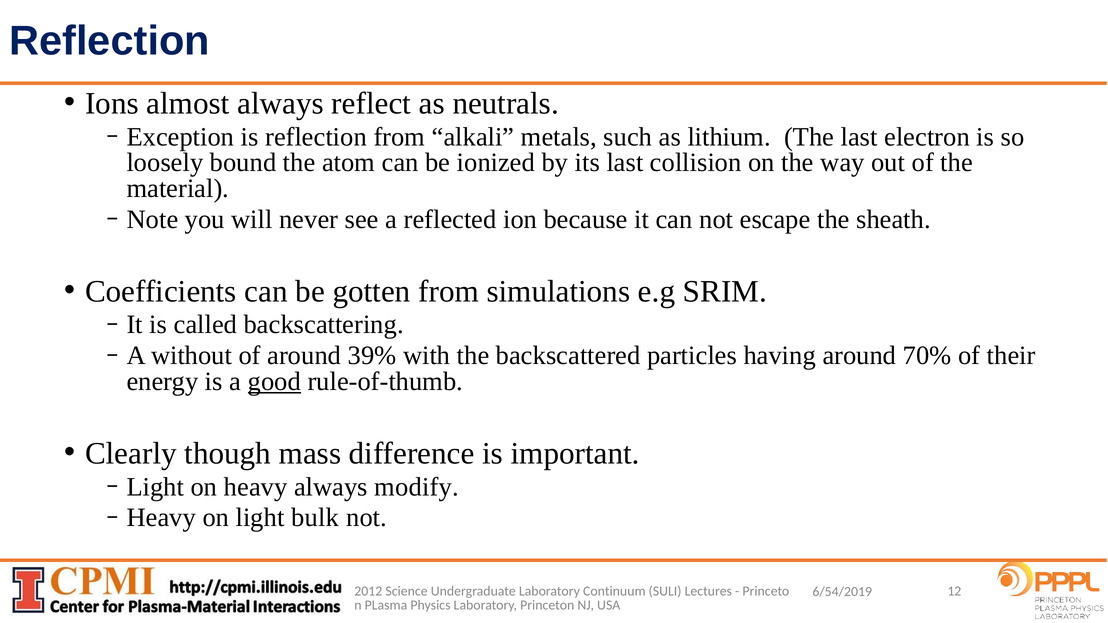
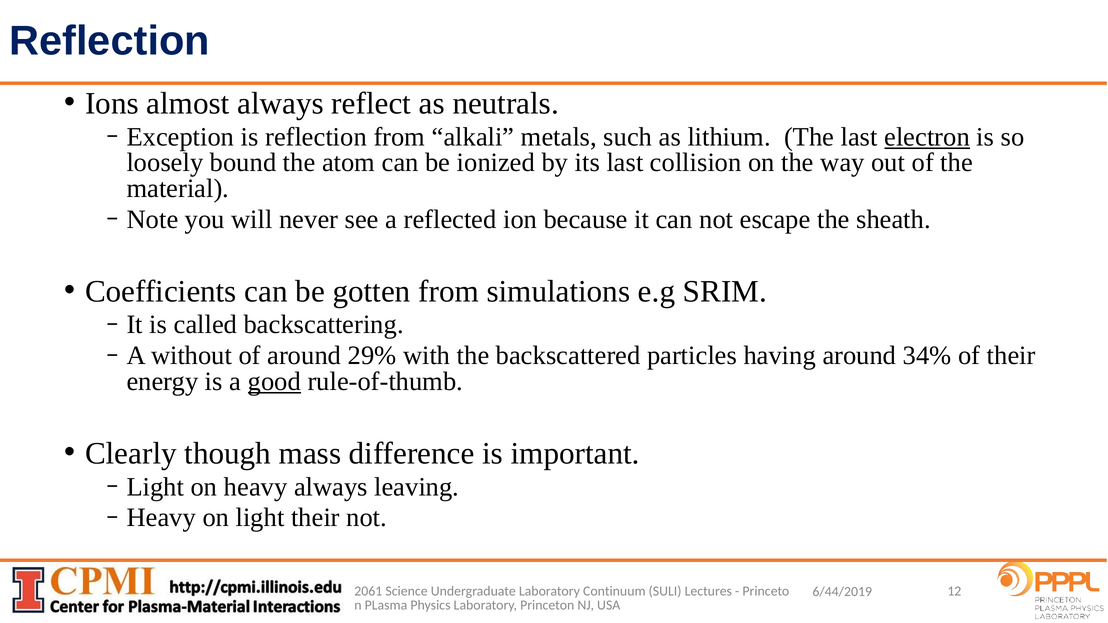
electron underline: none -> present (927, 137)
39%: 39% -> 29% (372, 356)
70%: 70% -> 34% (927, 356)
modify: modify -> leaving (417, 487)
light bulk: bulk -> their (315, 518)
2012: 2012 -> 2061 (368, 592)
6/54/2019: 6/54/2019 -> 6/44/2019 (842, 592)
